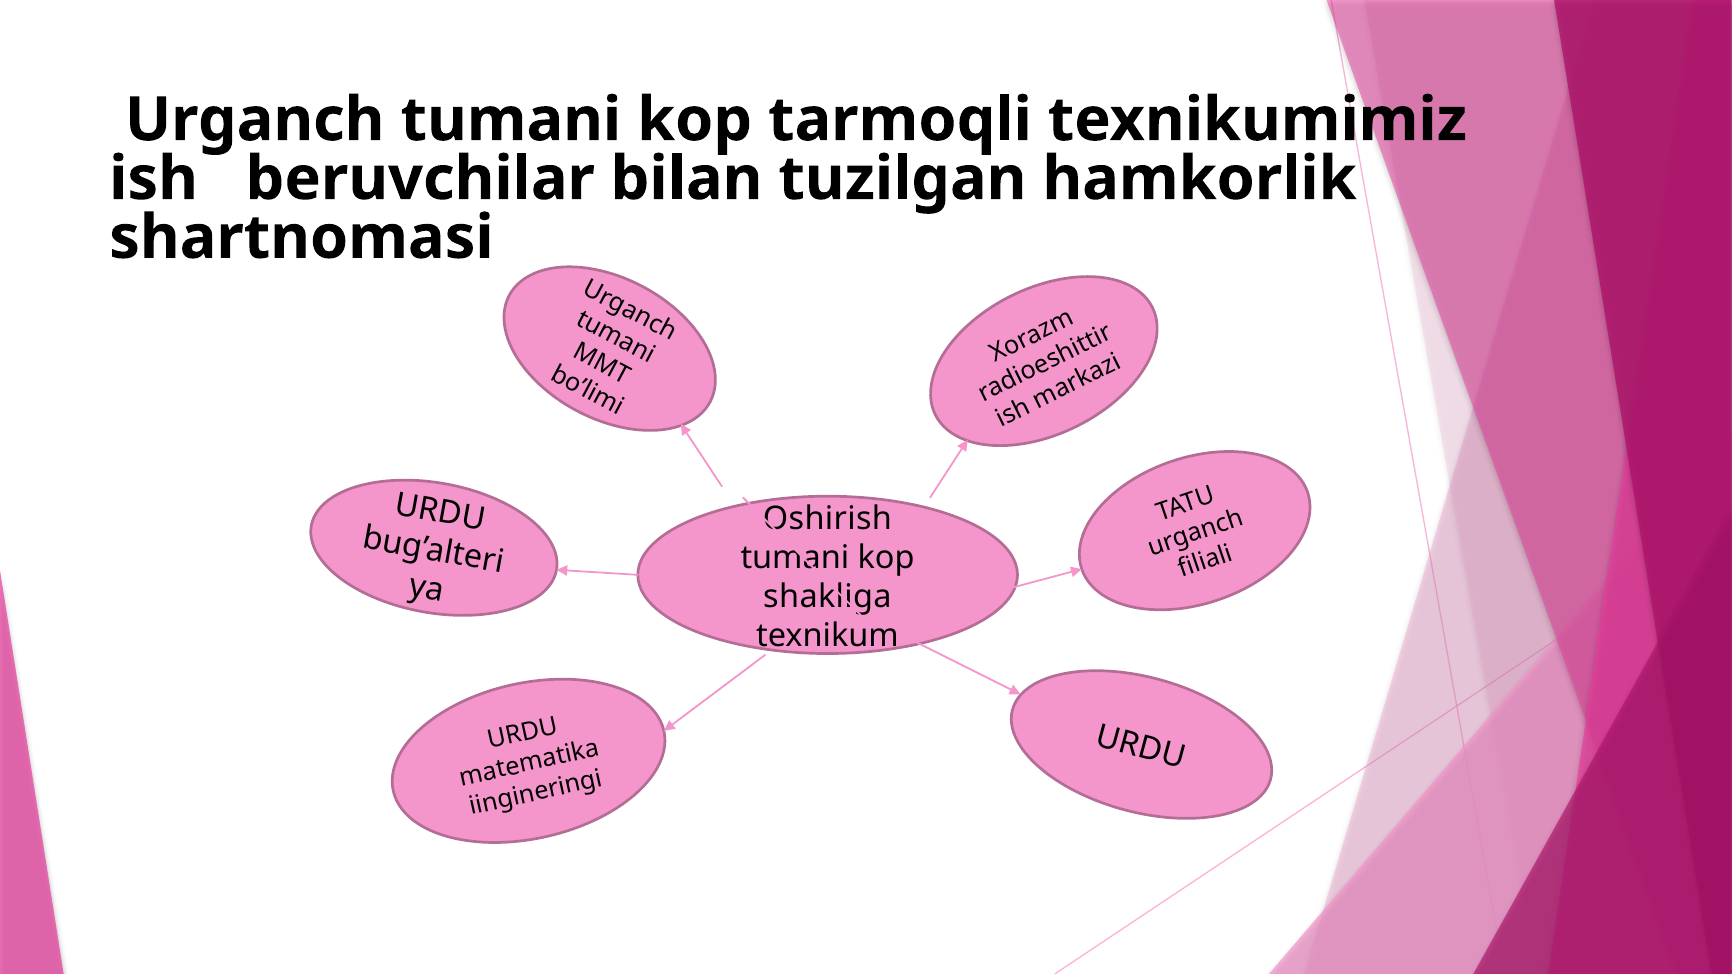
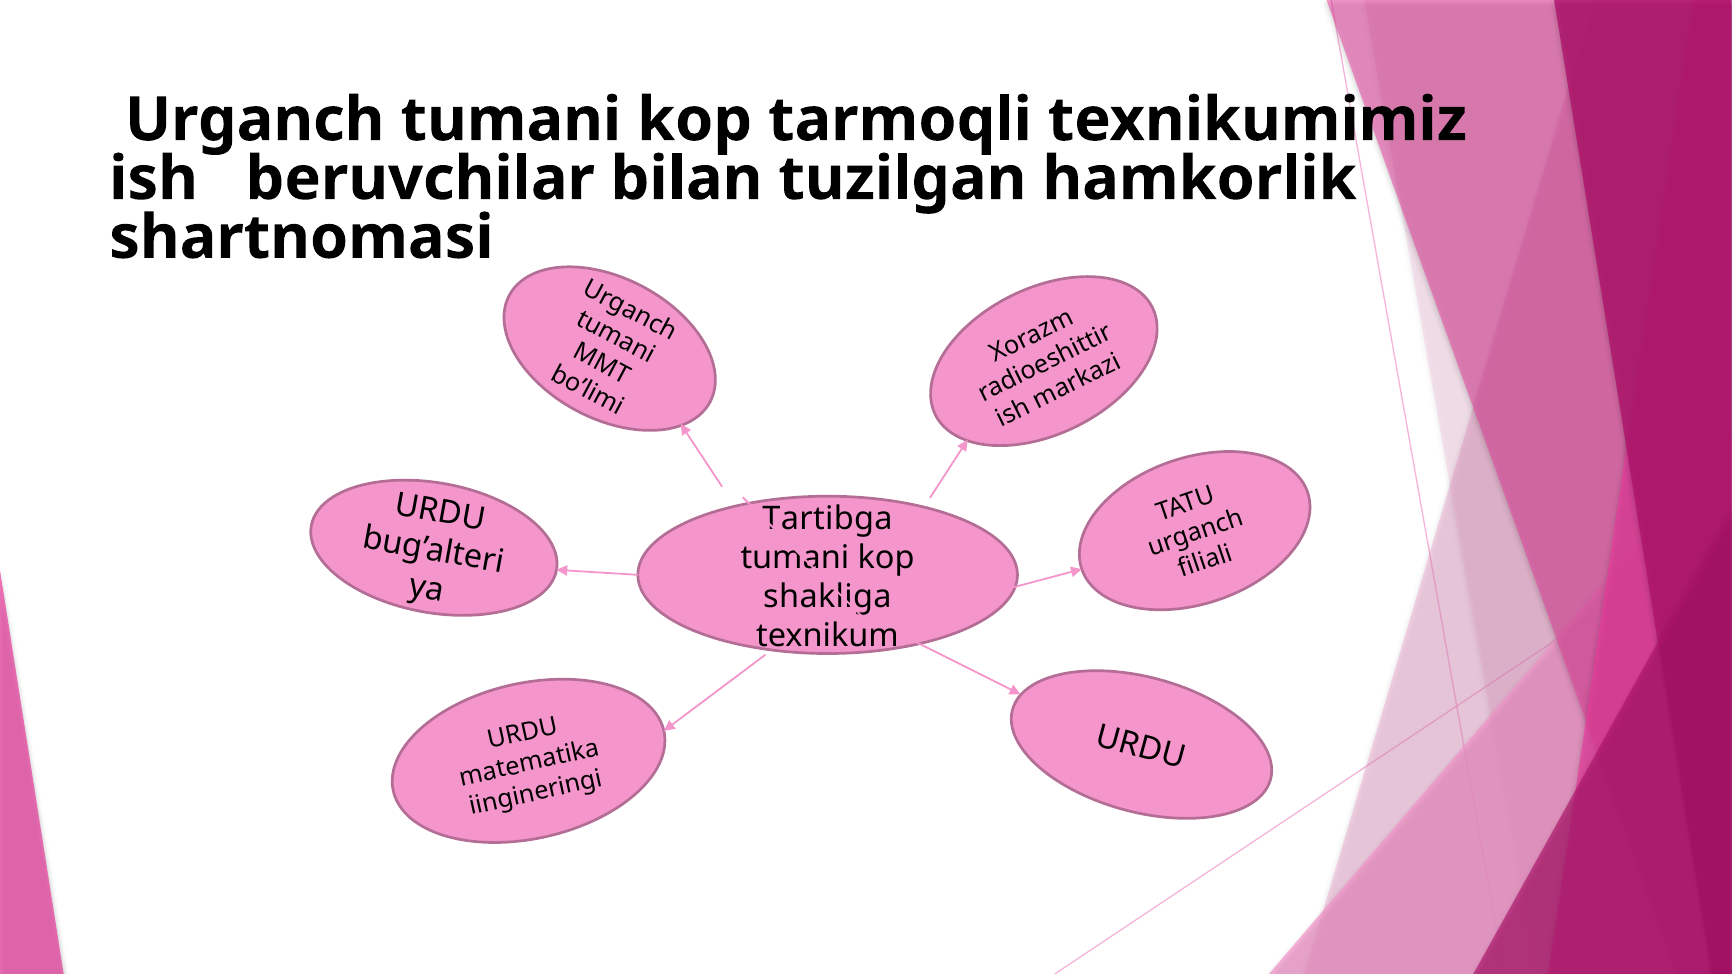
Oshirish: Oshirish -> Tartibga (827, 519)
